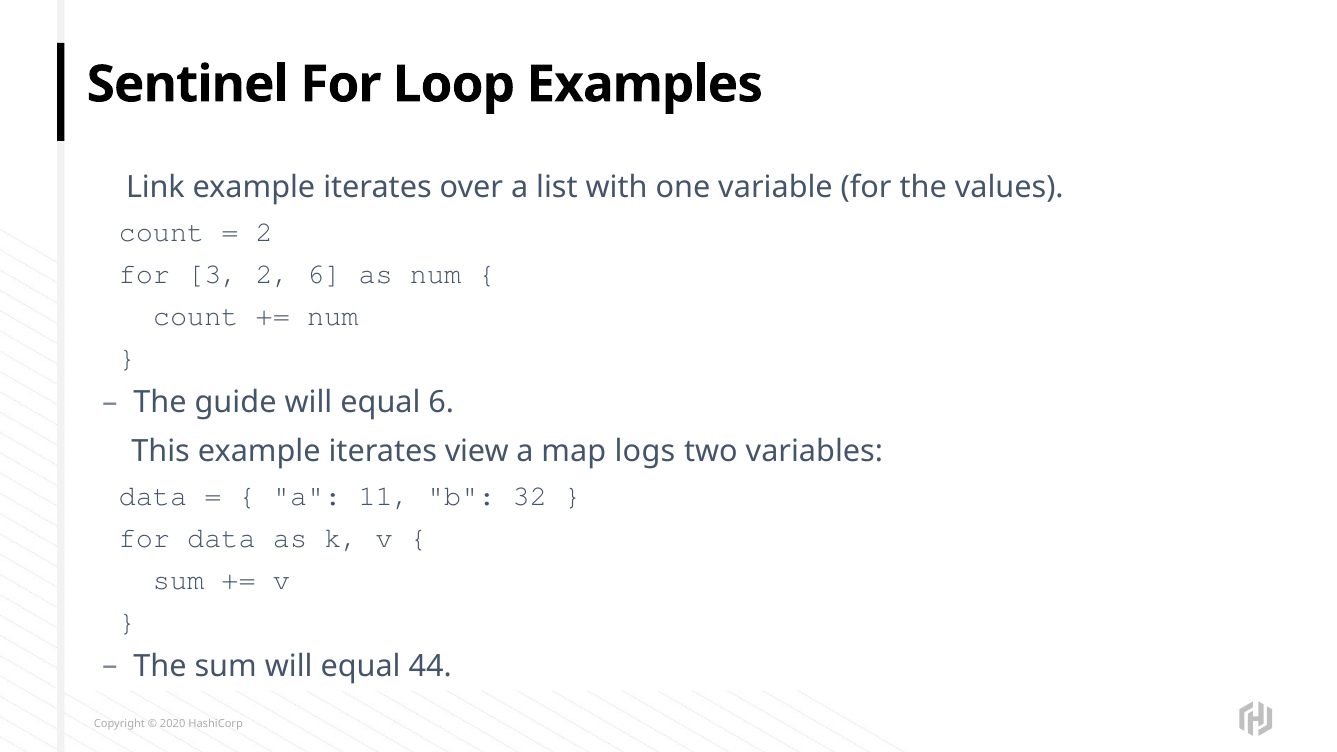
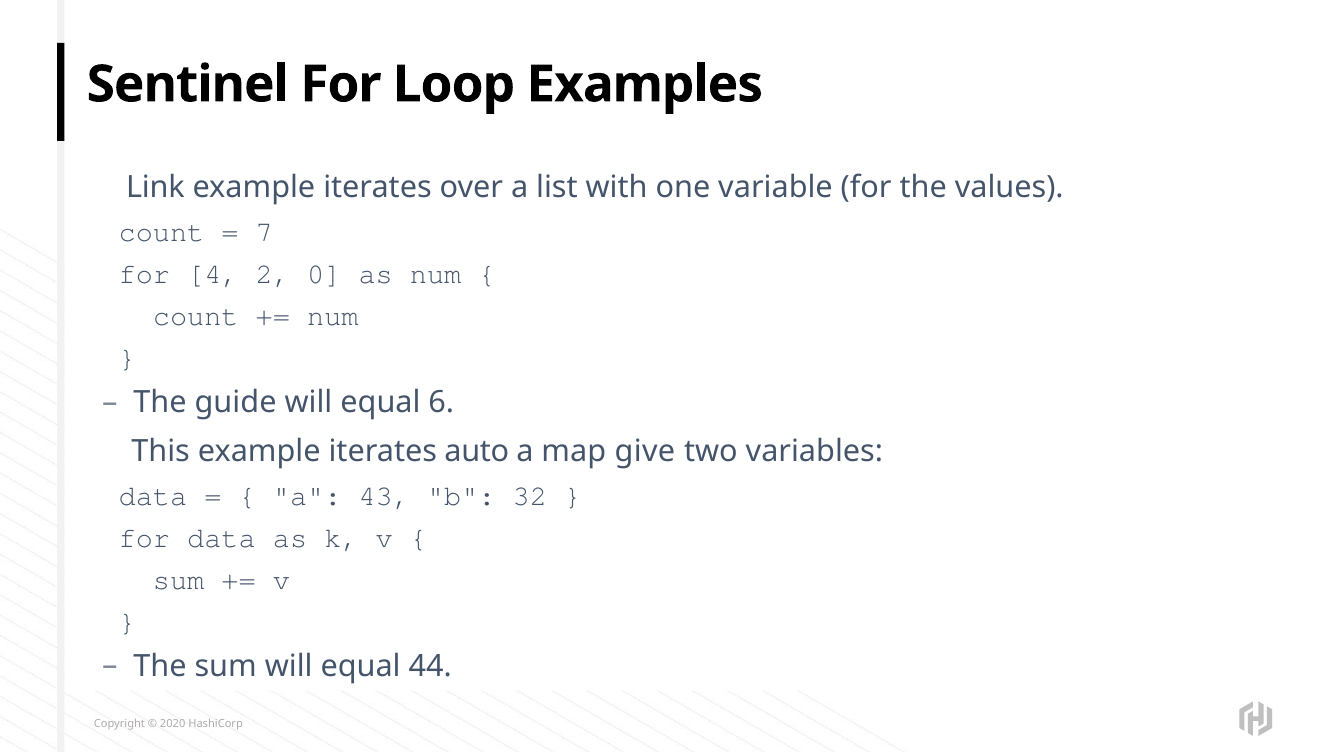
2: 2 -> 7 (264, 232)
3: 3 -> 4 (213, 274)
2 6: 6 -> 0 (324, 274)
view: view -> auto (477, 451)
logs: logs -> give (645, 451)
11: 11 -> 43 (384, 496)
